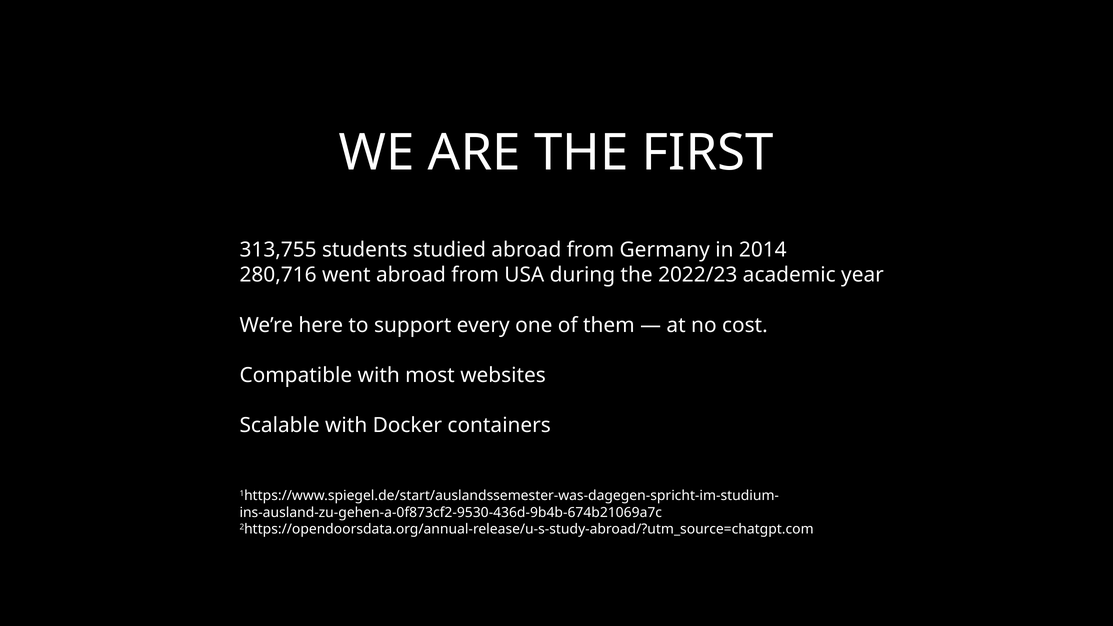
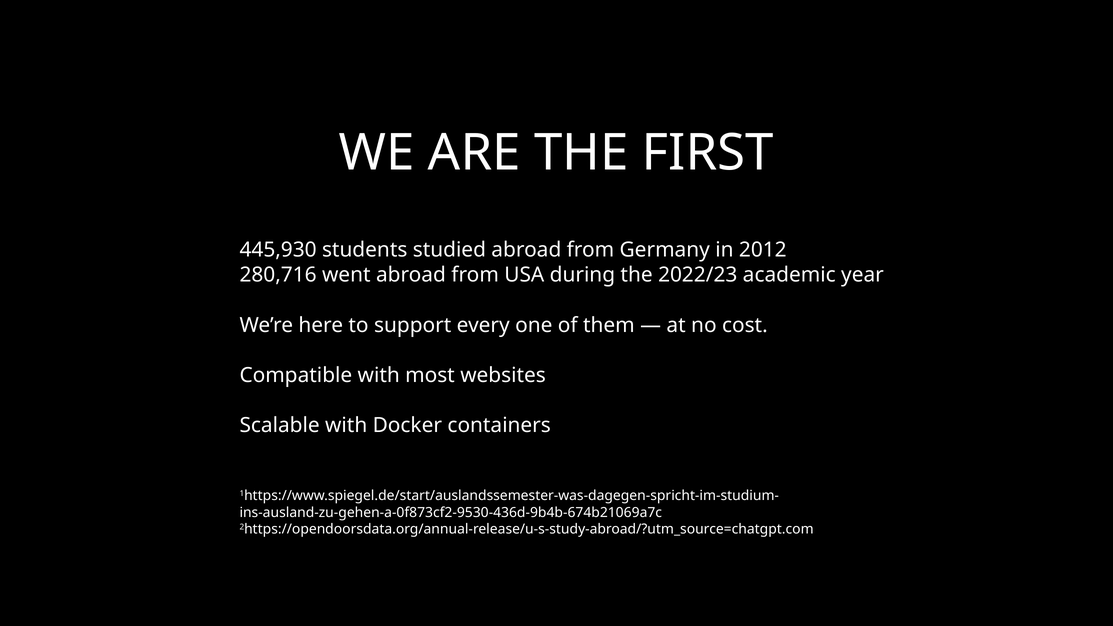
313,755: 313,755 -> 445,930 (278, 250)
2014: 2014 -> 2012 (763, 250)
